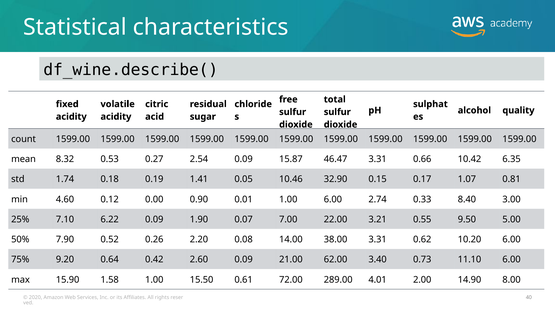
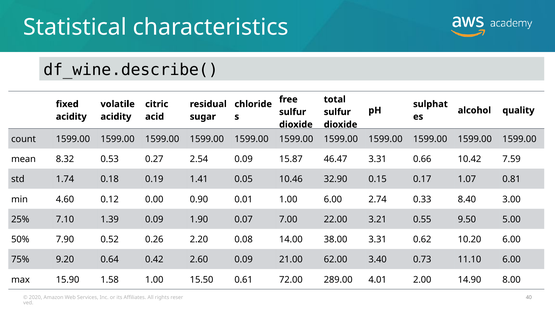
6.35: 6.35 -> 7.59 (512, 159)
6.22: 6.22 -> 1.39 (110, 220)
